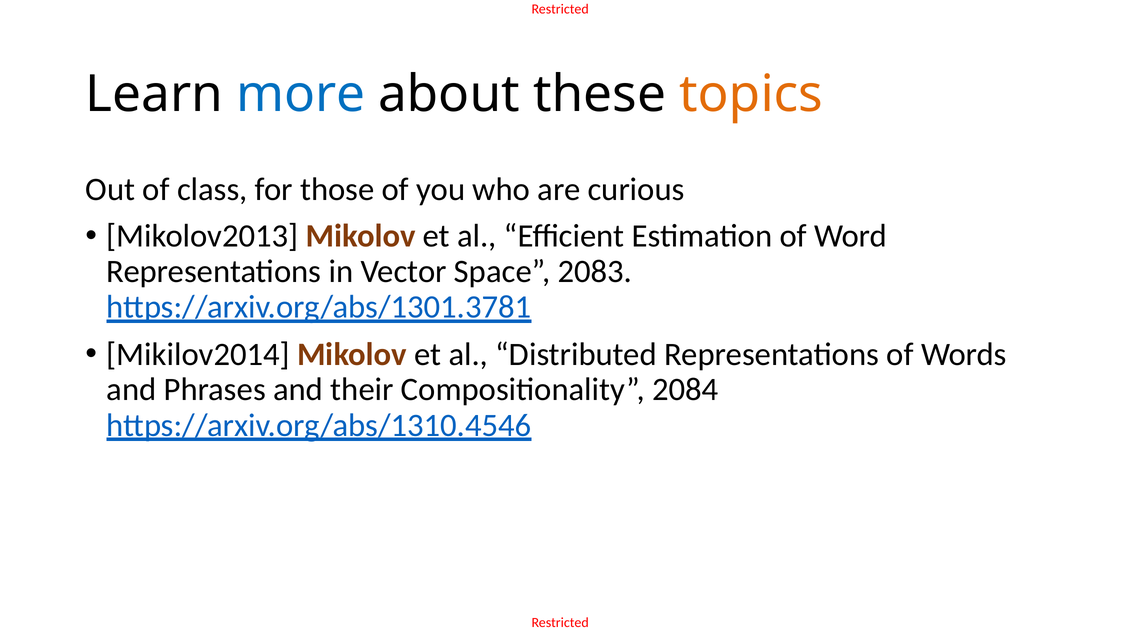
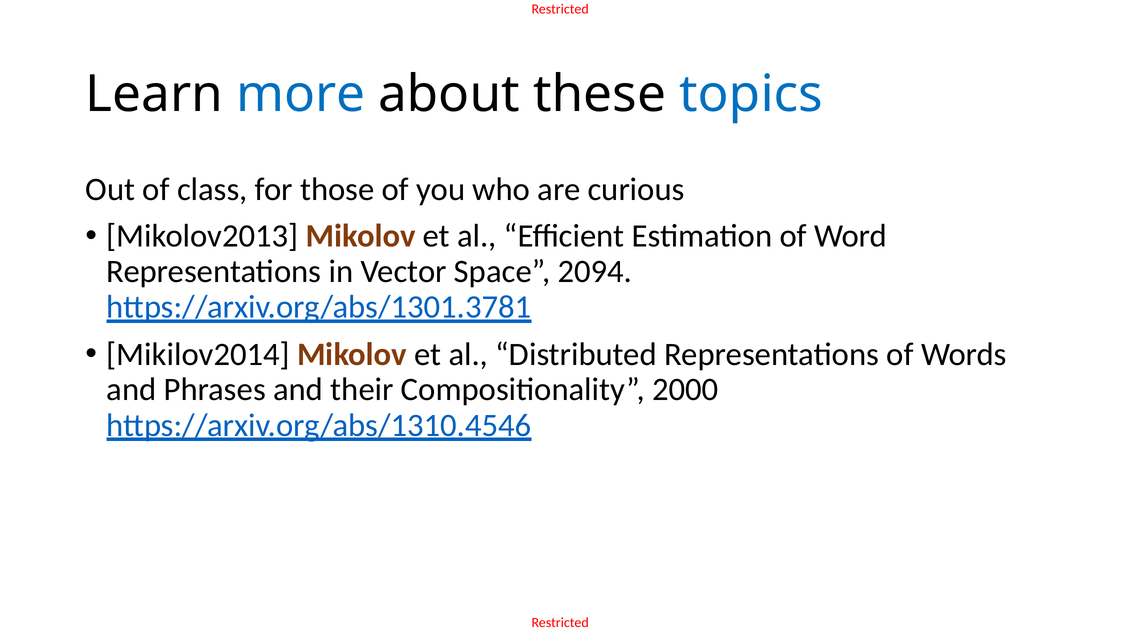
topics colour: orange -> blue (751, 94)
2083: 2083 -> 2094 (595, 272)
2084: 2084 -> 2000 (685, 390)
